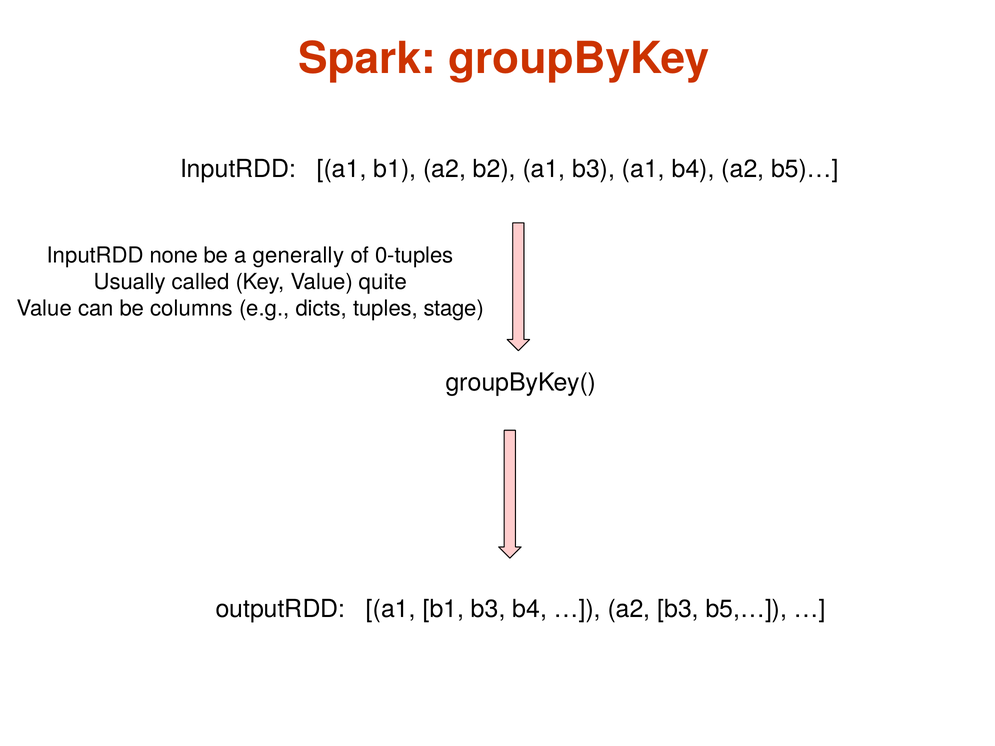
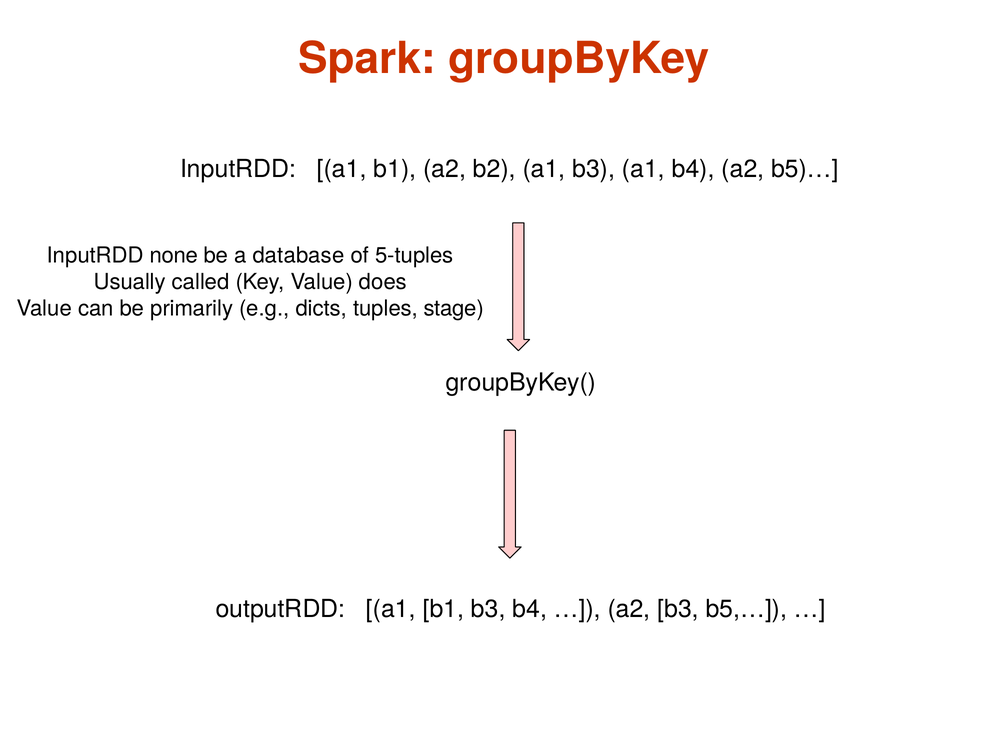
generally: generally -> database (298, 256)
0-tuples: 0-tuples -> 5-tuples (414, 256)
quite: quite -> does (383, 282)
columns: columns -> primarily (192, 309)
